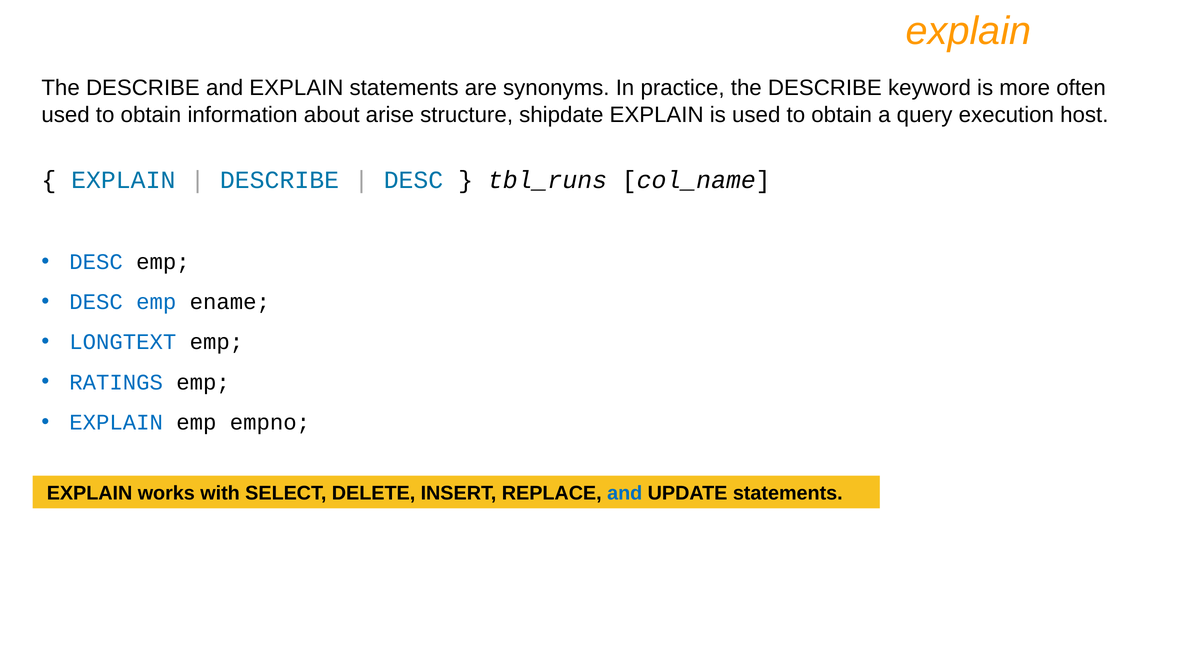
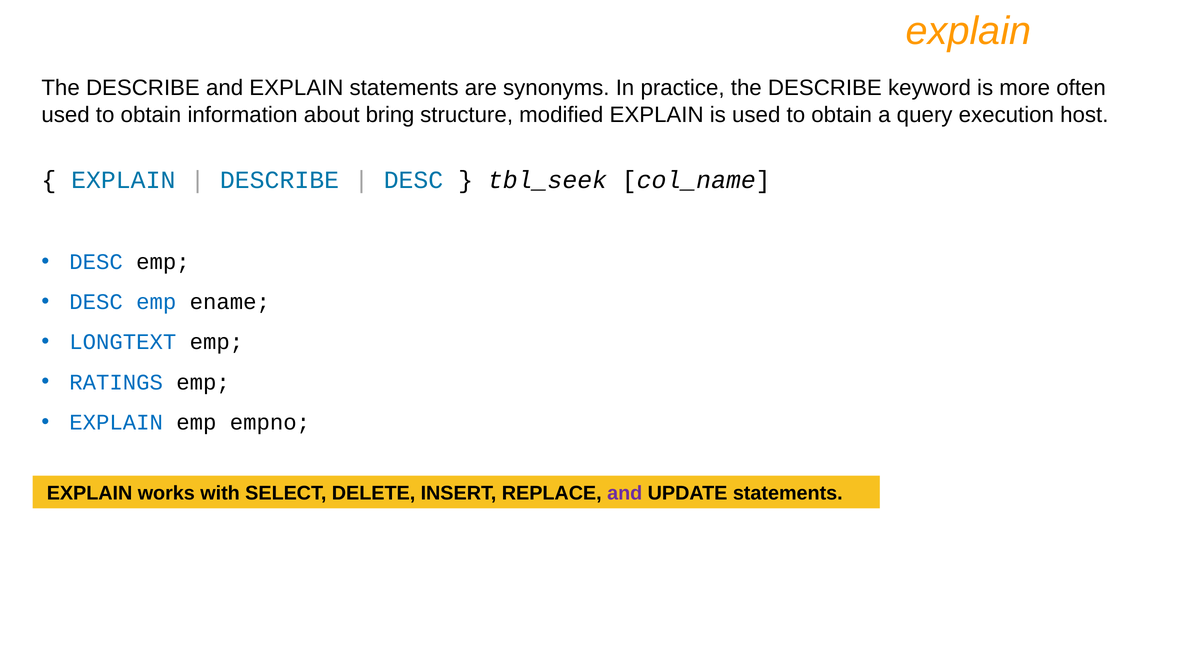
arise: arise -> bring (390, 115)
shipdate: shipdate -> modified (561, 115)
tbl_runs: tbl_runs -> tbl_seek (547, 180)
and colour: blue -> purple (625, 493)
